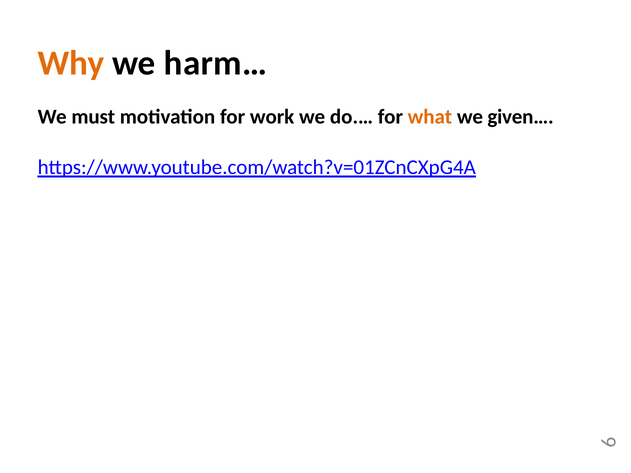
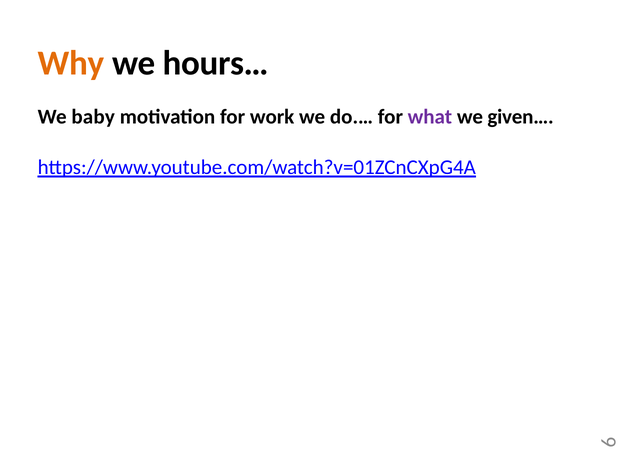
harm…: harm… -> hours… (216, 63)
must: must -> baby (93, 117)
what colour: orange -> purple (430, 117)
